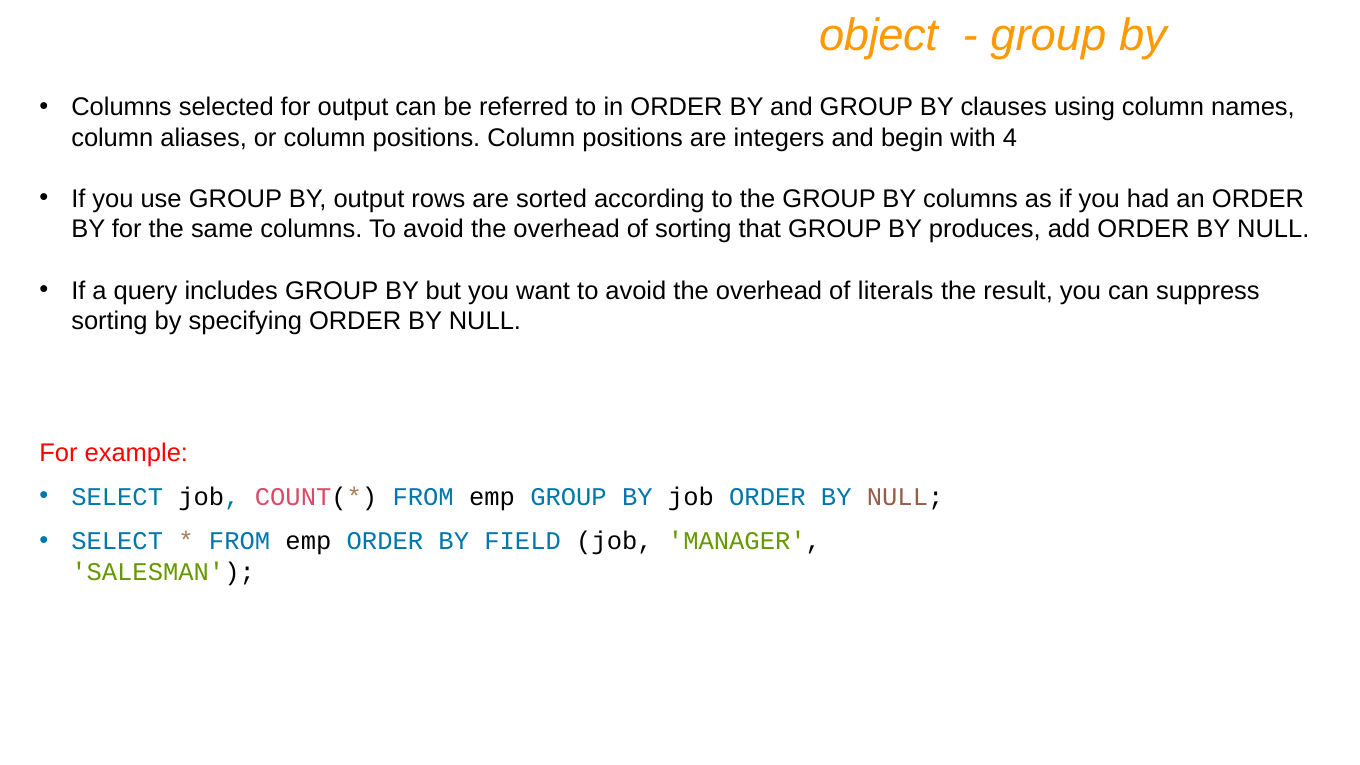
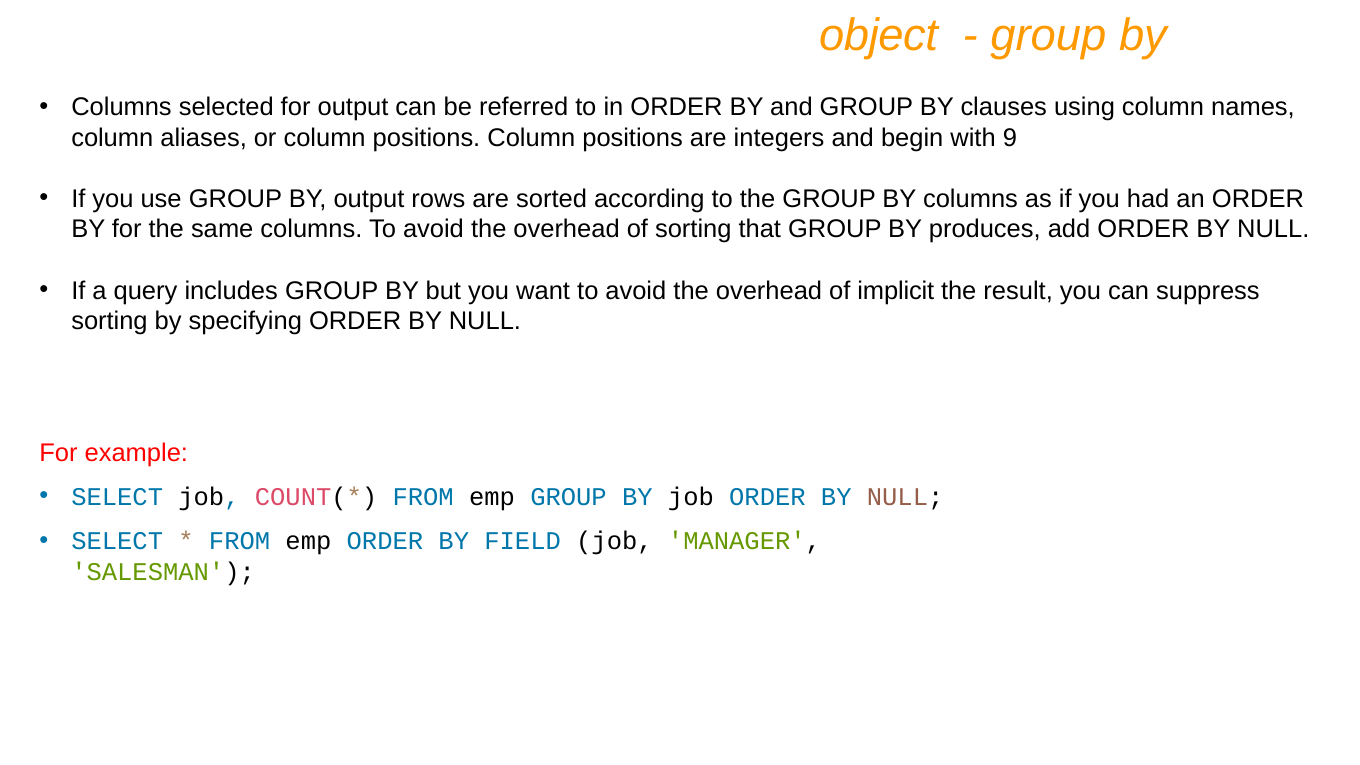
4: 4 -> 9 (1010, 138)
literals: literals -> implicit (896, 291)
